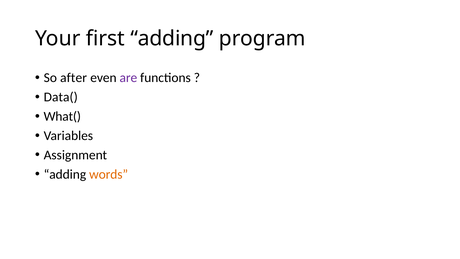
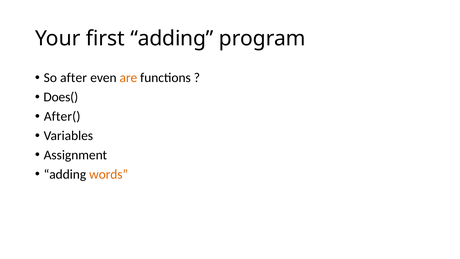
are colour: purple -> orange (128, 78)
Data(: Data( -> Does( (61, 97)
What(: What( -> After( (62, 116)
